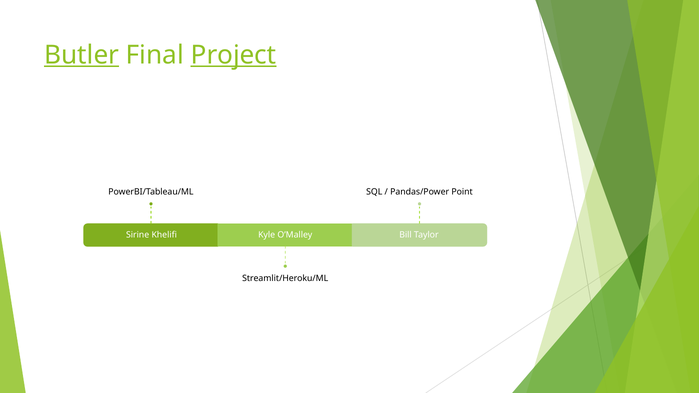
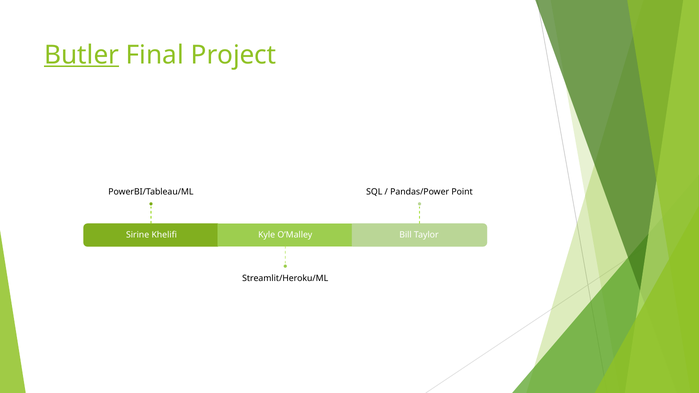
Project underline: present -> none (234, 55)
